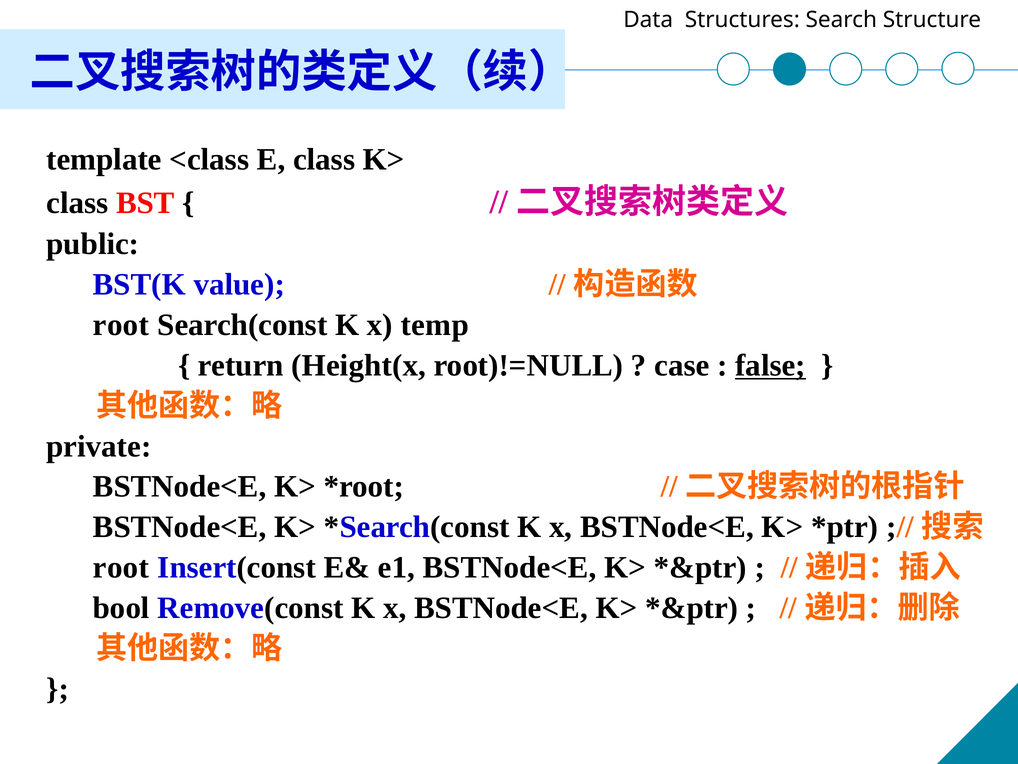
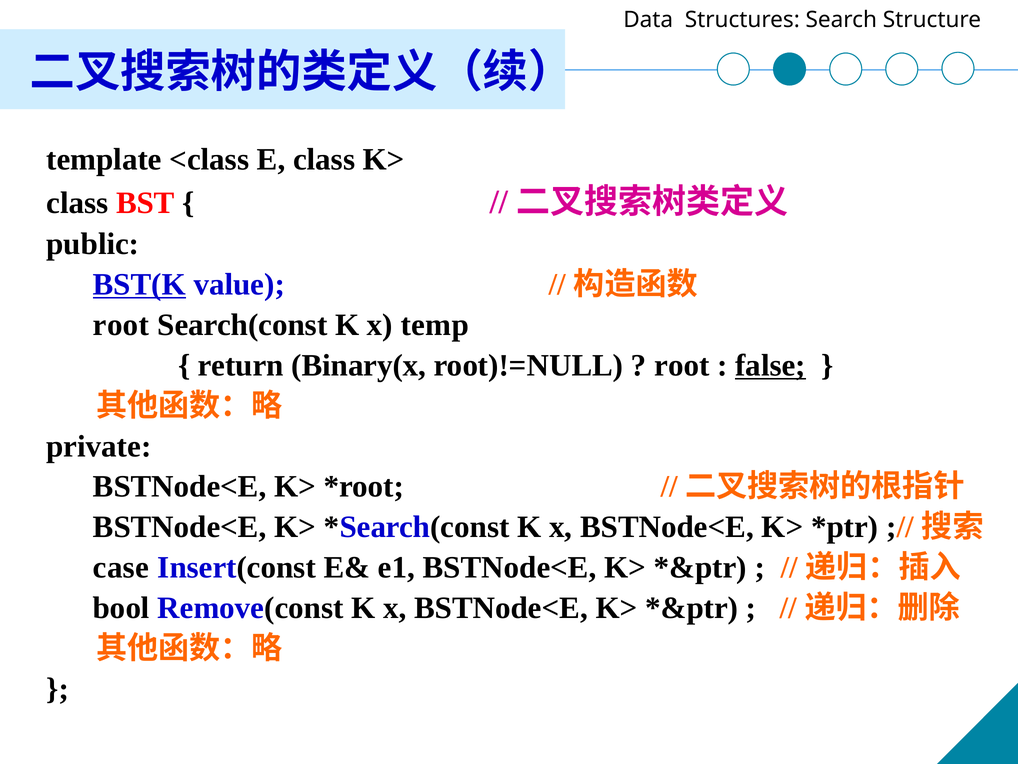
BST(K underline: none -> present (139, 284)
Height(x: Height(x -> Binary(x (359, 365)
case: case -> root (682, 365)
root: root -> case (121, 567)
